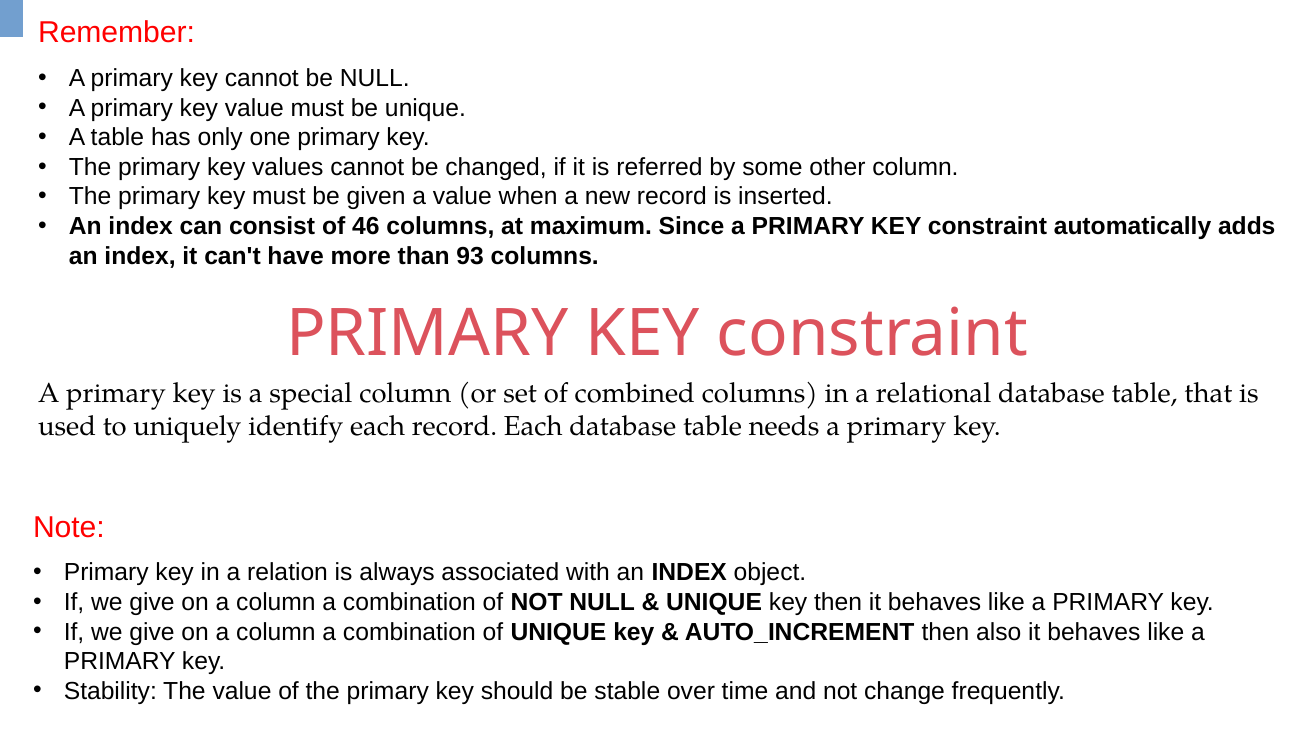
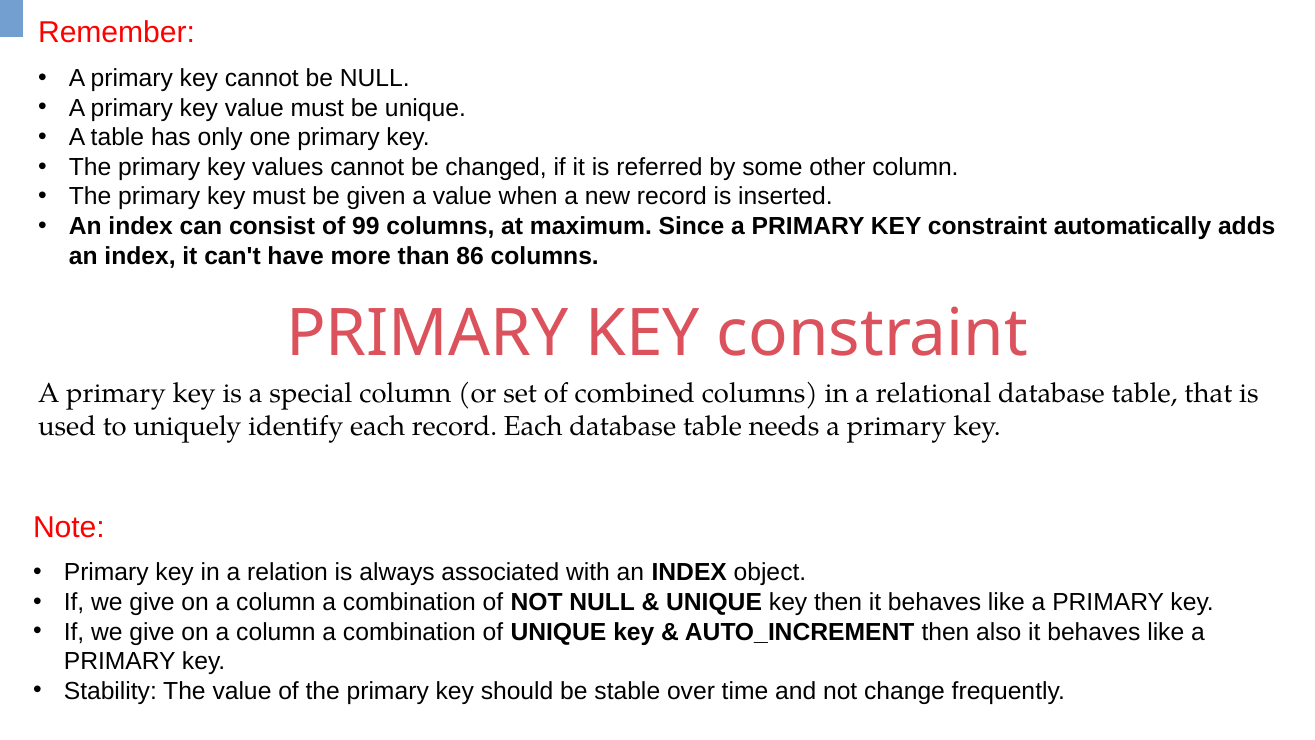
46: 46 -> 99 (366, 226)
93: 93 -> 86 (470, 256)
